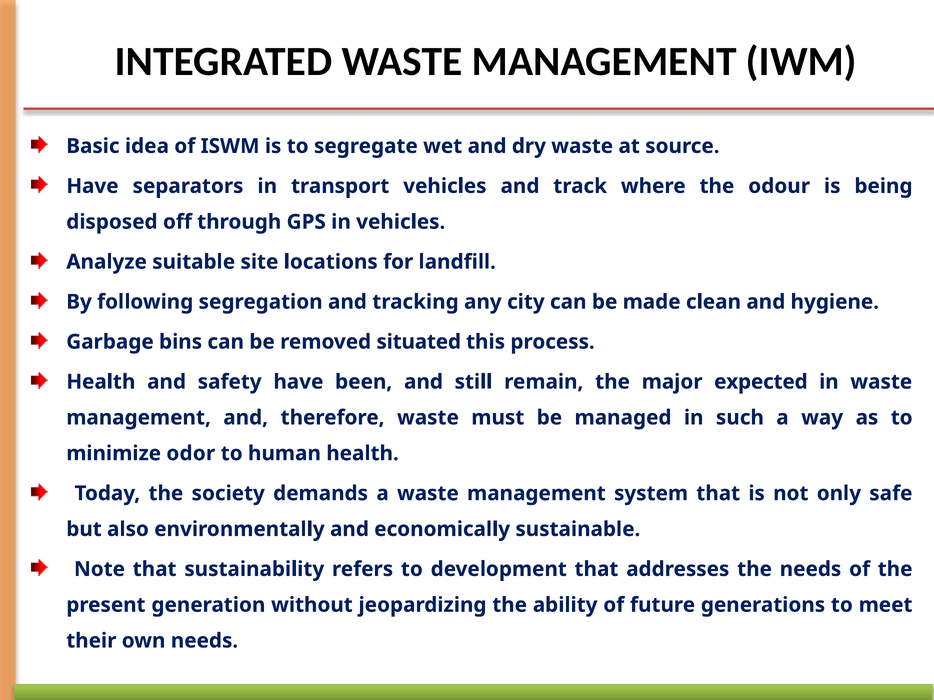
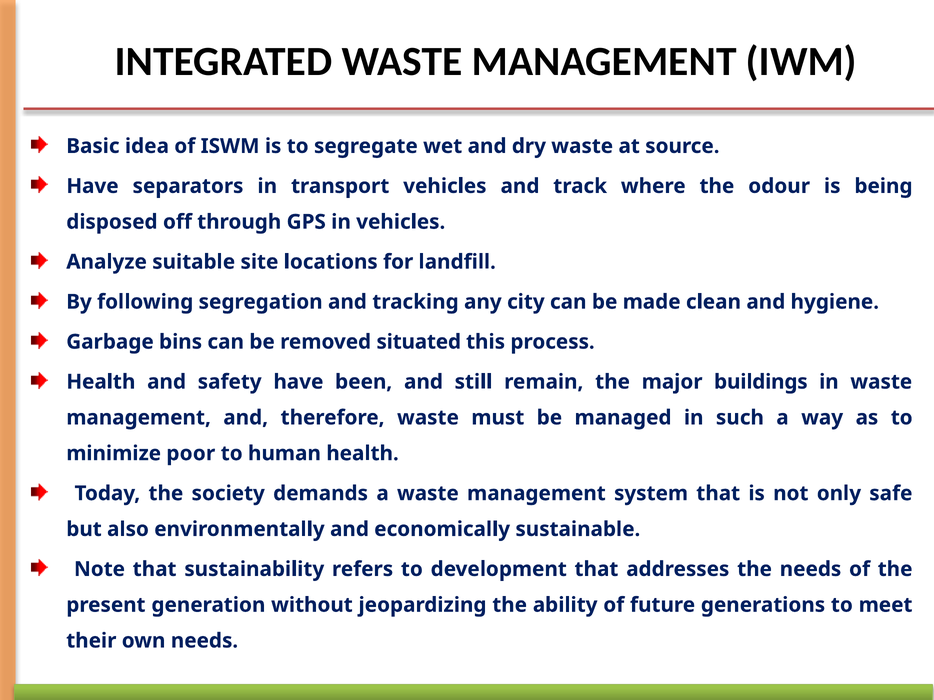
expected: expected -> buildings (761, 382)
odor: odor -> poor (191, 454)
